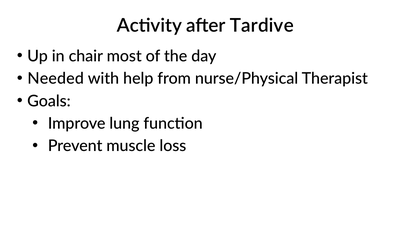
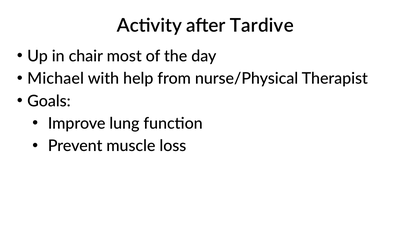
Needed: Needed -> Michael (56, 79)
